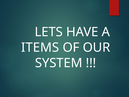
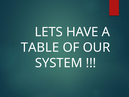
ITEMS: ITEMS -> TABLE (40, 47)
